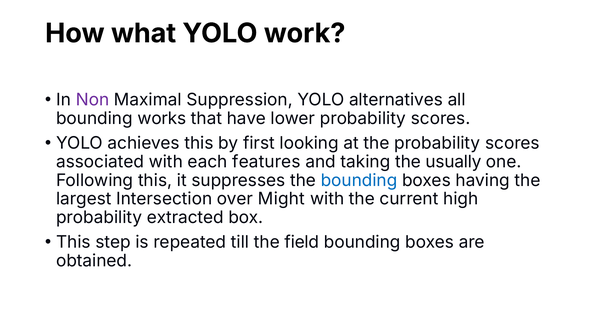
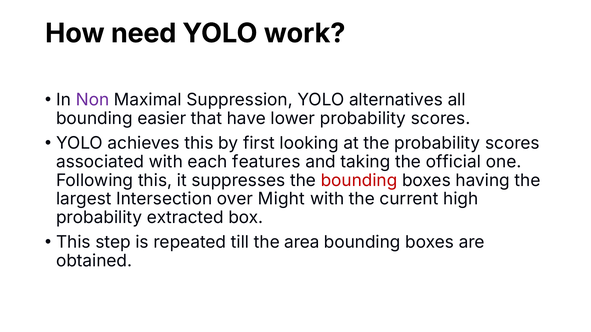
what: what -> need (144, 33)
works: works -> easier (162, 119)
usually: usually -> official (453, 162)
bounding colour: blue -> red (359, 181)
field: field -> area (302, 243)
